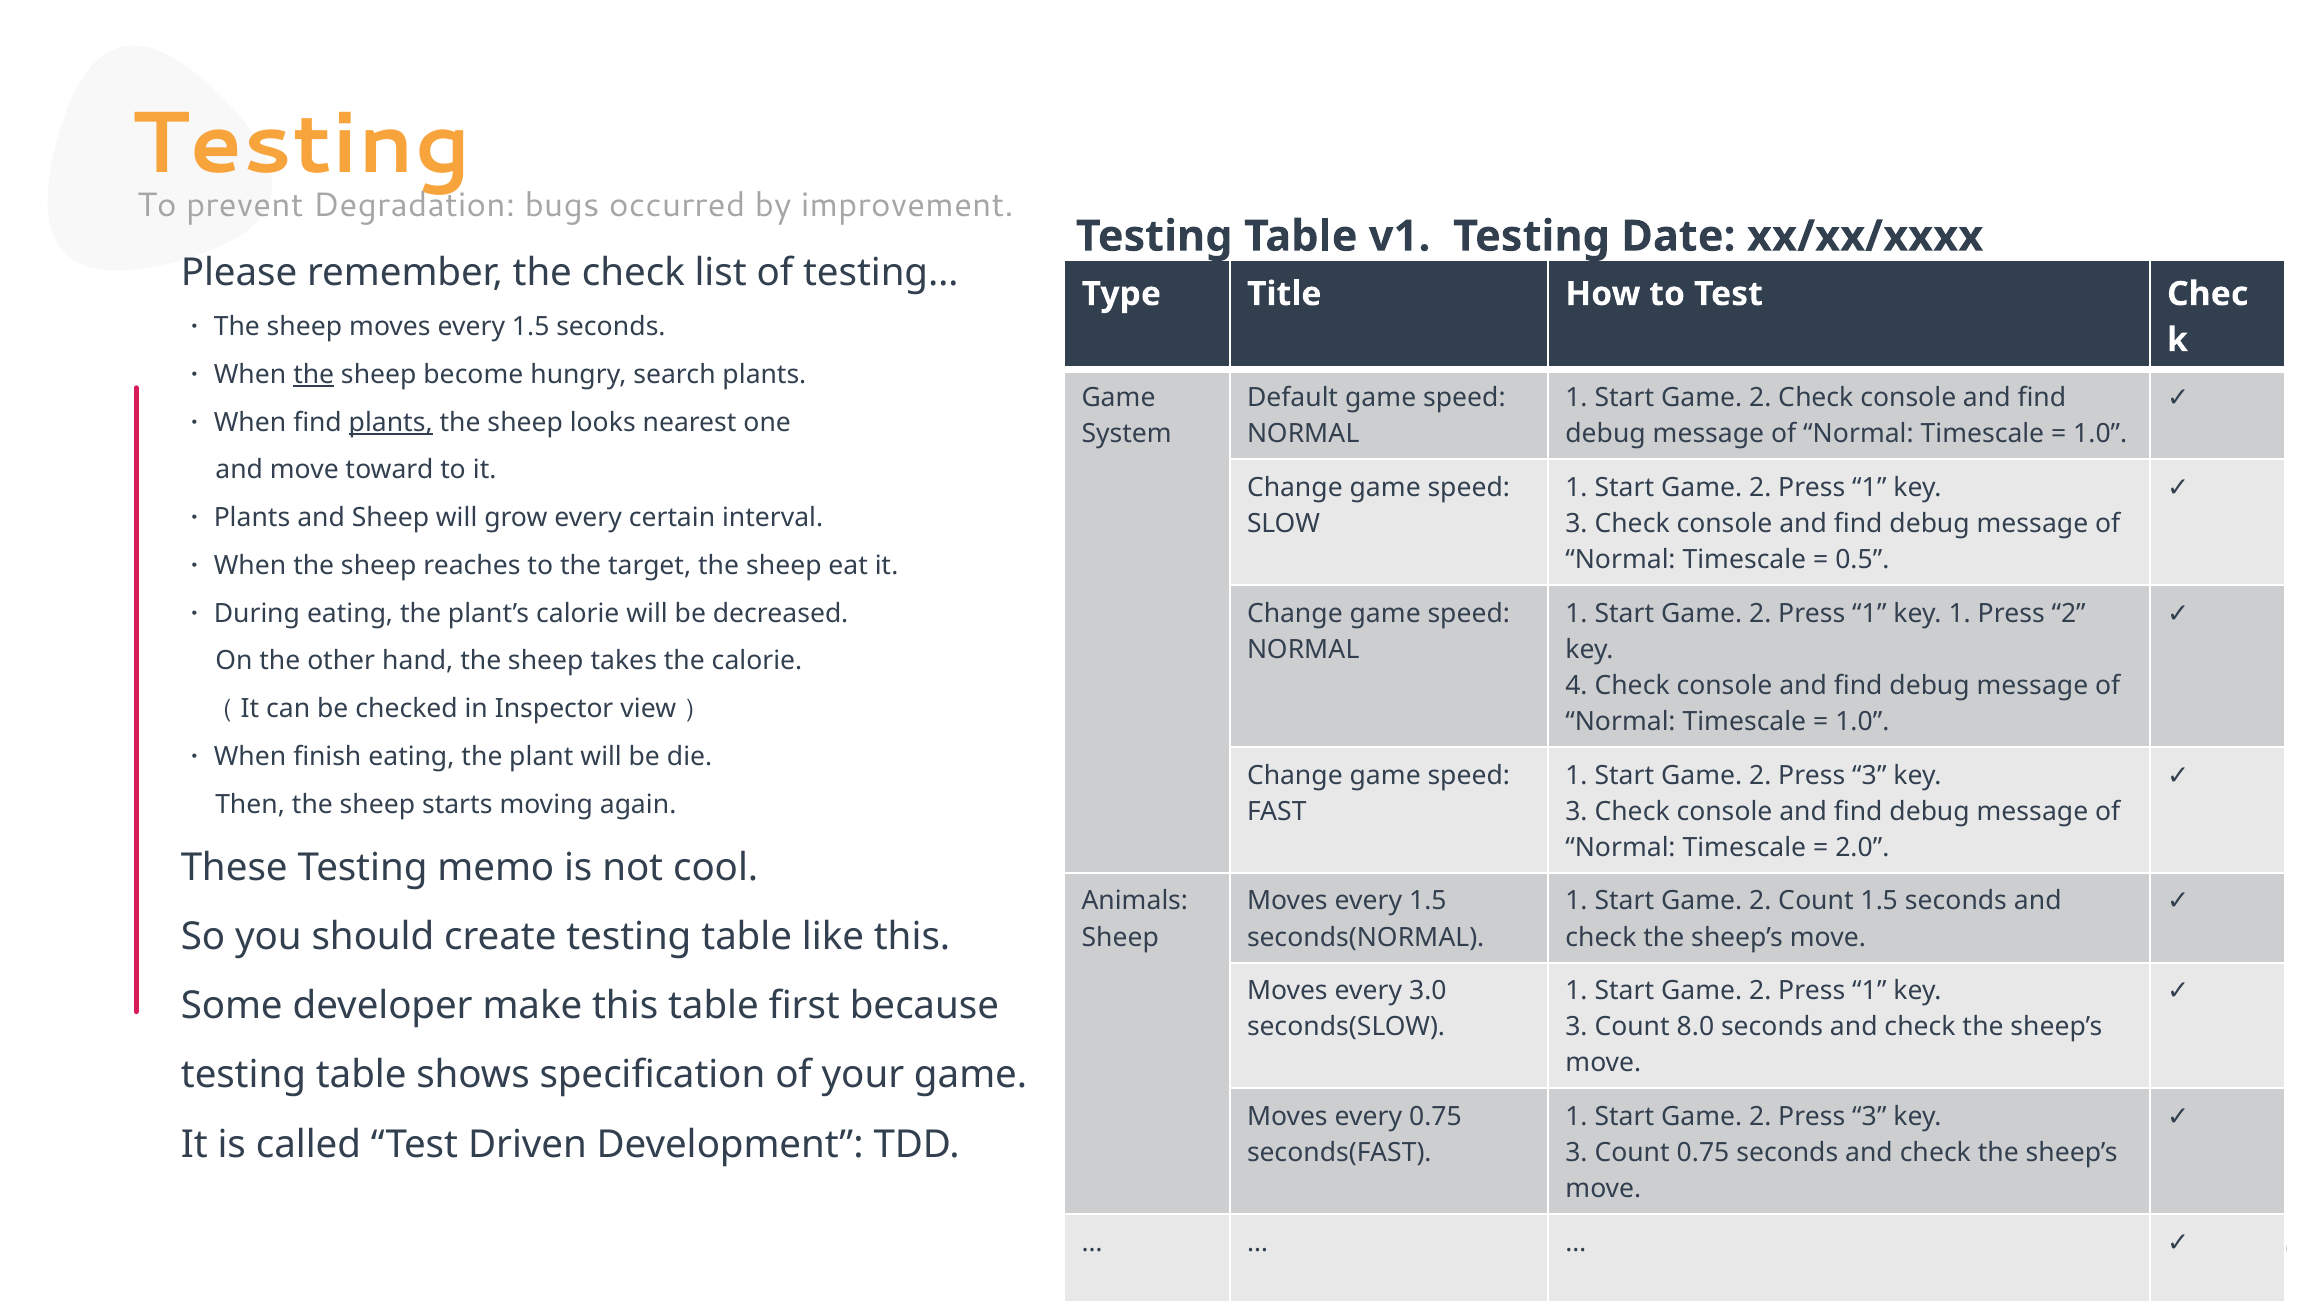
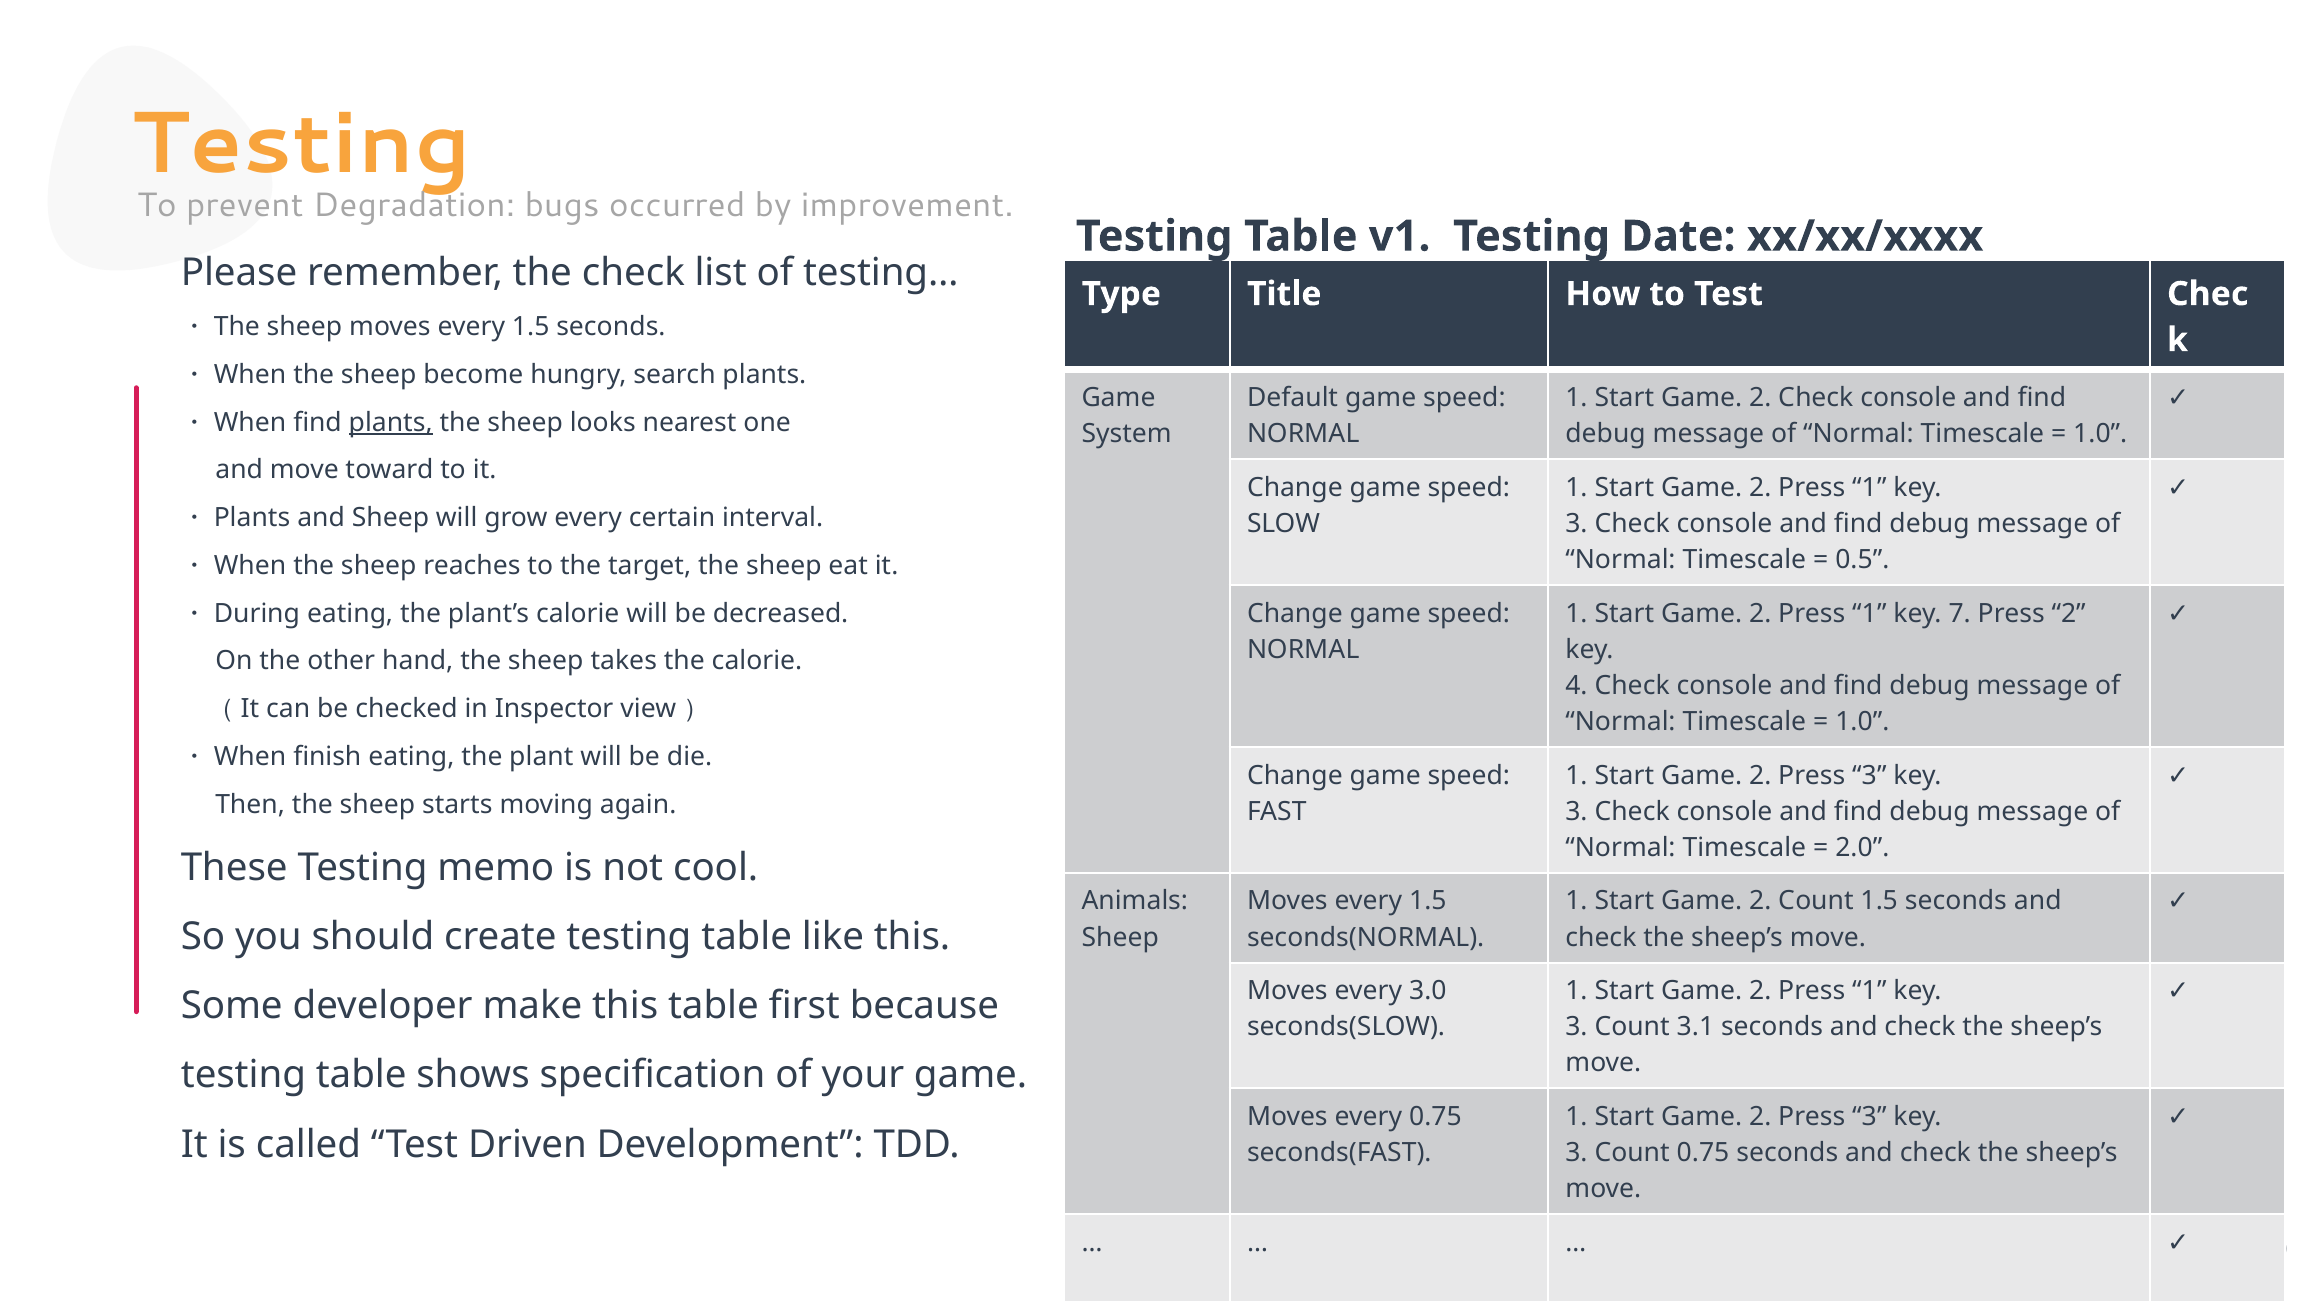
the underline: present -> none (314, 375)
key 1: 1 -> 7 (1960, 613)
8.0: 8.0 -> 3.1 (1695, 1027)
